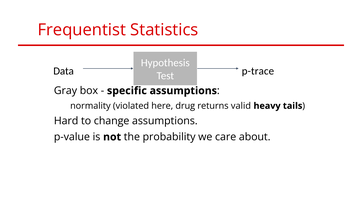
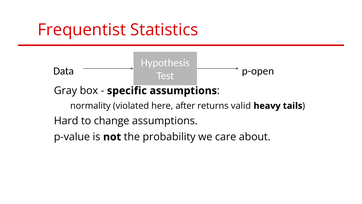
p-trace: p-trace -> p-open (258, 71)
drug: drug -> after (185, 106)
